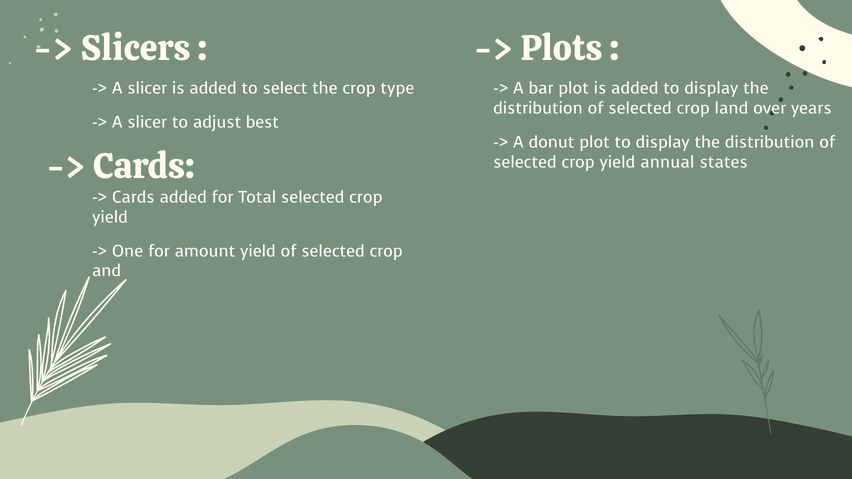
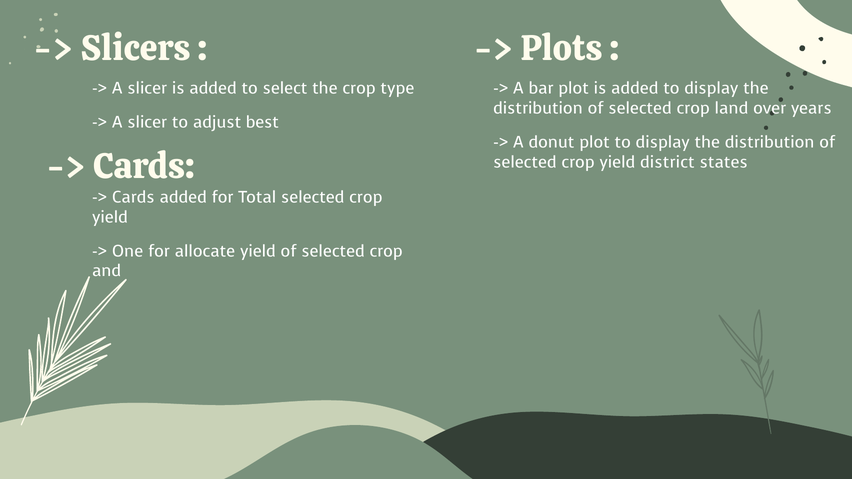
annual: annual -> district (667, 162)
amount: amount -> allocate (205, 251)
